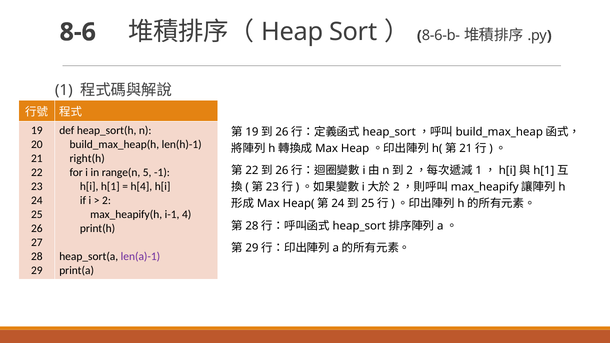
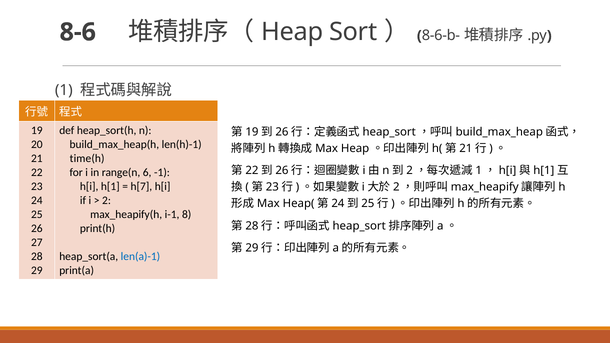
right(h: right(h -> time(h (87, 159)
5: 5 -> 6 (147, 173)
h[4: h[4 -> h[7 (141, 187)
4: 4 -> 8 (187, 214)
len(a)-1 colour: purple -> blue (140, 256)
